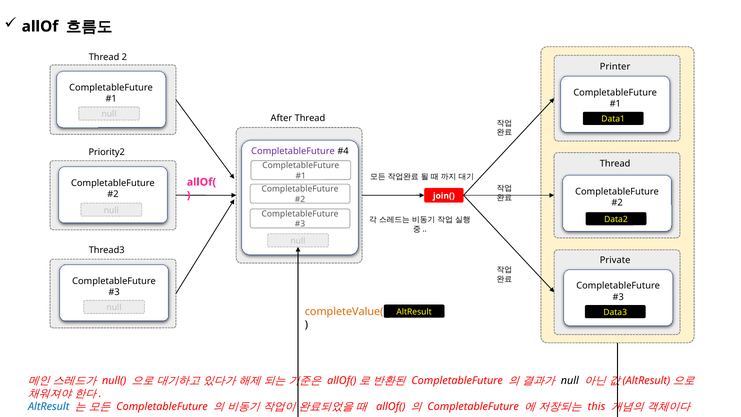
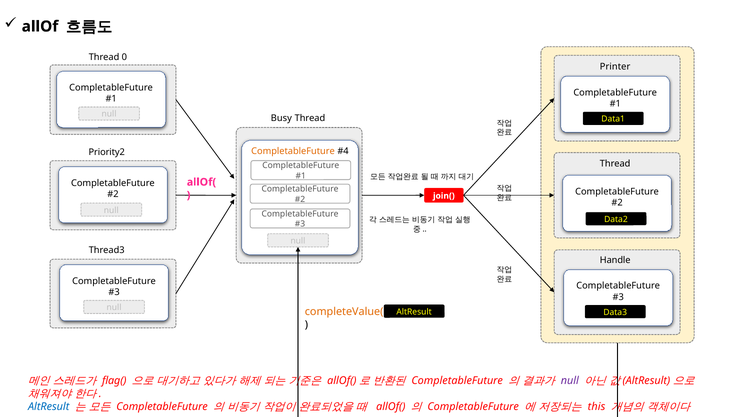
2: 2 -> 0 (124, 57)
After: After -> Busy (281, 118)
CompletableFuture colour: purple -> orange (293, 151)
Private: Private -> Handle (615, 260)
null(: null( -> flag( (114, 380)
null colour: black -> purple (570, 380)
